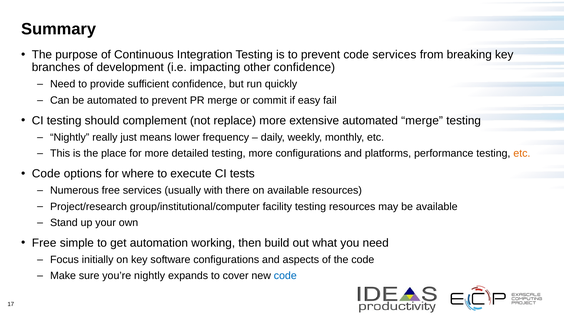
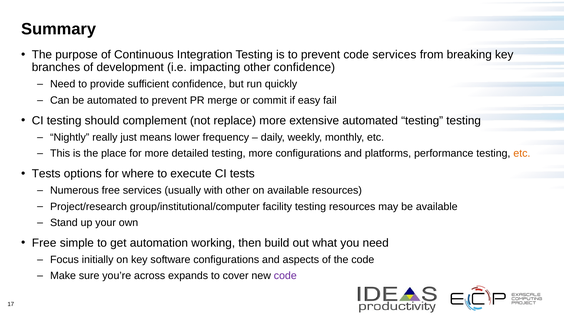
automated merge: merge -> testing (422, 121)
Code: Code -> Tests (46, 174)
with there: there -> other (238, 191)
you’re nightly: nightly -> across (150, 276)
code colour: blue -> purple (285, 276)
